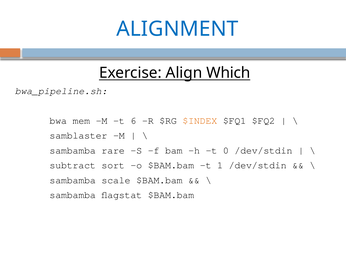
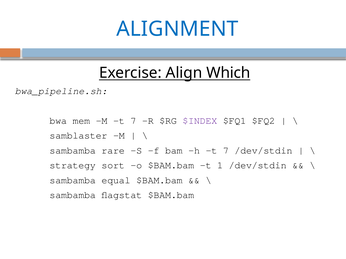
M t 6: 6 -> 7 (133, 121)
$INDEX colour: orange -> purple (200, 121)
h t 0: 0 -> 7 (226, 151)
subtract: subtract -> strategy (73, 166)
scale: scale -> equal (116, 181)
